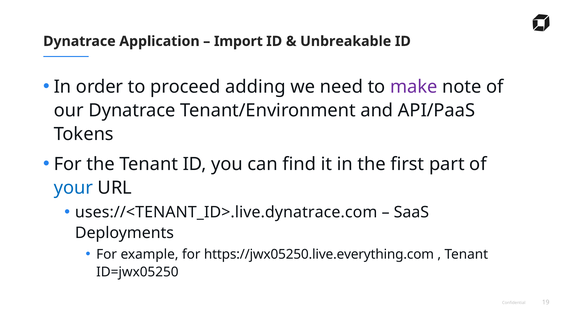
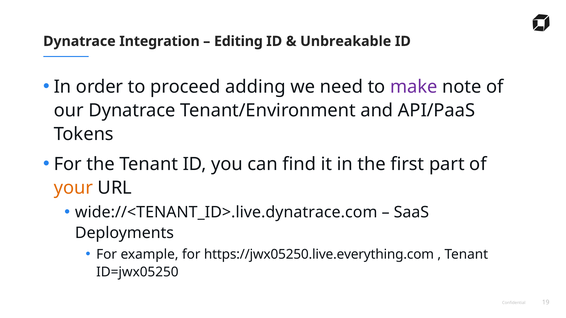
Application: Application -> Integration (160, 41)
Import: Import -> Editing (238, 41)
your colour: blue -> orange (73, 188)
uses://<TENANT_ID>.live.dynatrace.com: uses://<TENANT_ID>.live.dynatrace.com -> wide://<TENANT_ID>.live.dynatrace.com (226, 213)
